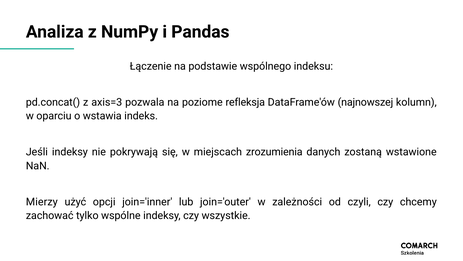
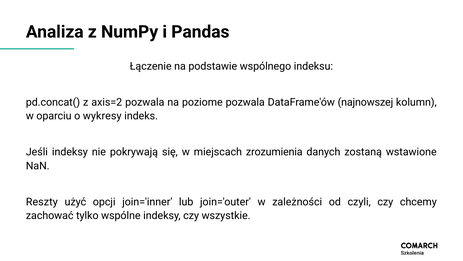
axis=3: axis=3 -> axis=2 (107, 102)
poziome refleksja: refleksja -> pozwala (245, 102)
wstawia: wstawia -> wykresy (102, 116)
Mierzy: Mierzy -> Reszty (42, 201)
